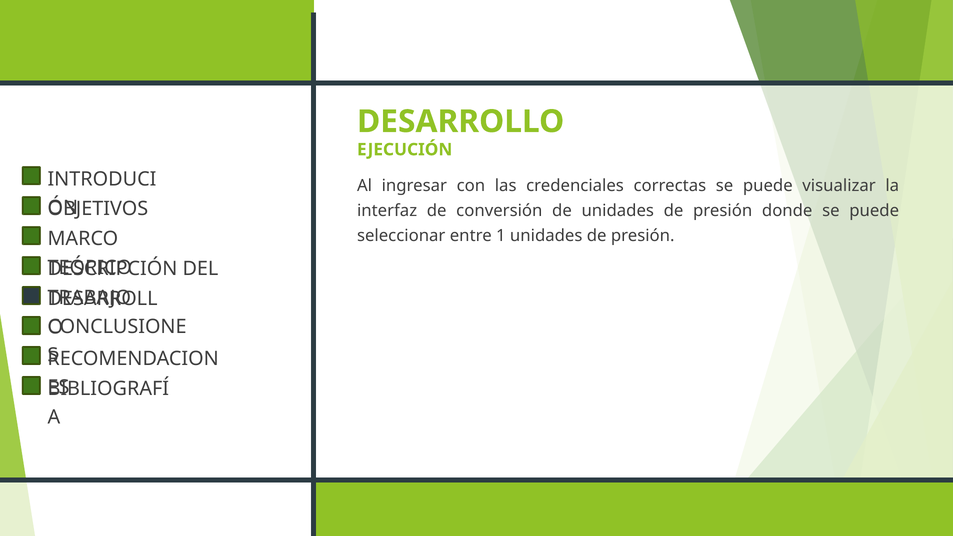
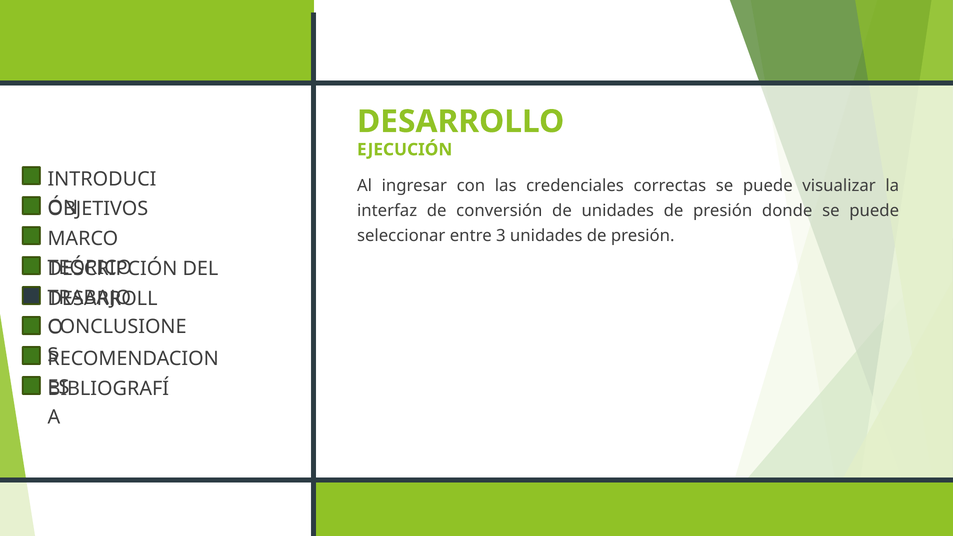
1: 1 -> 3 (501, 236)
